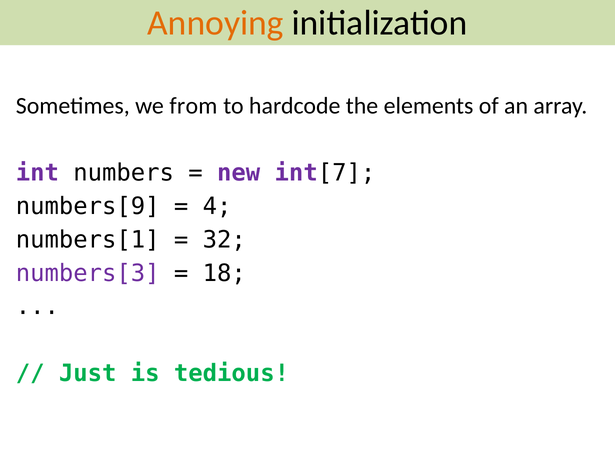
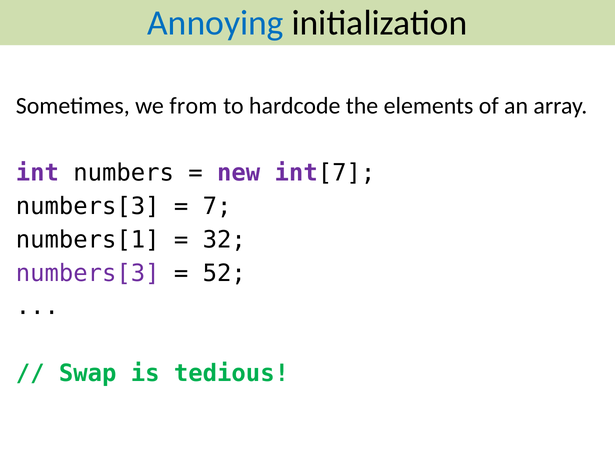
Annoying colour: orange -> blue (215, 23)
numbers[9: numbers[9 -> numbers[3 (88, 206)
4: 4 -> 7 (217, 206)
18: 18 -> 52 (224, 273)
Just: Just -> Swap (88, 374)
